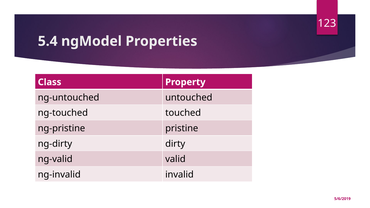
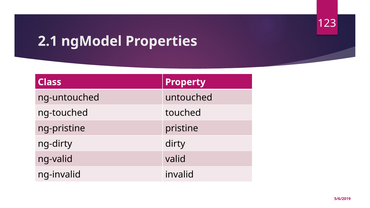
5.4: 5.4 -> 2.1 (48, 41)
